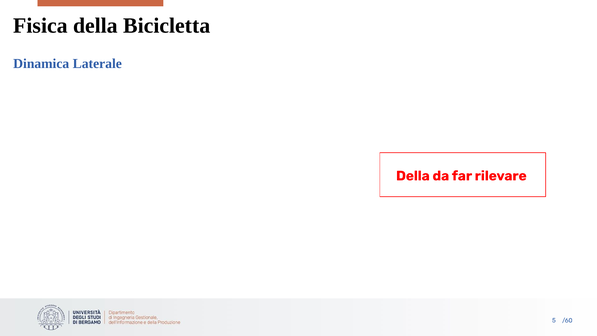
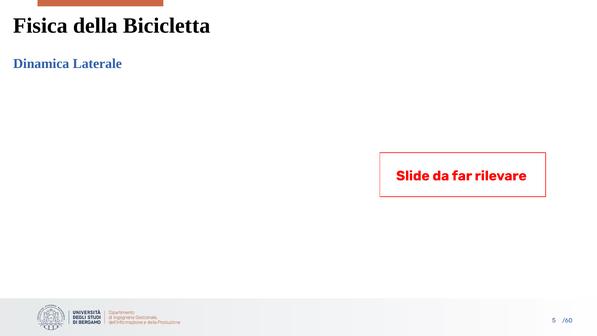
Della: Della -> Slide (413, 176)
